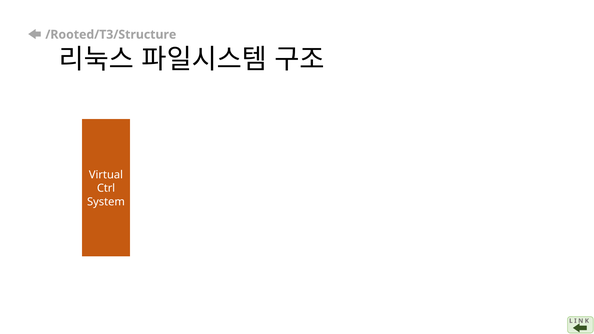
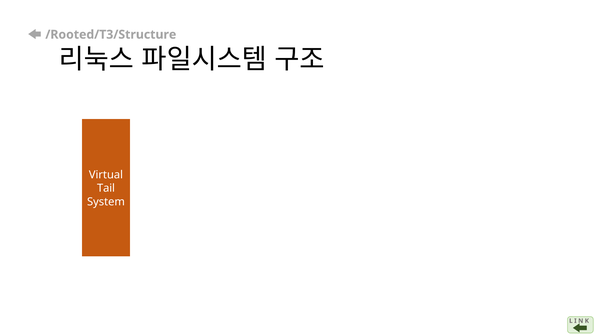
Ctrl: Ctrl -> Tail (106, 188)
